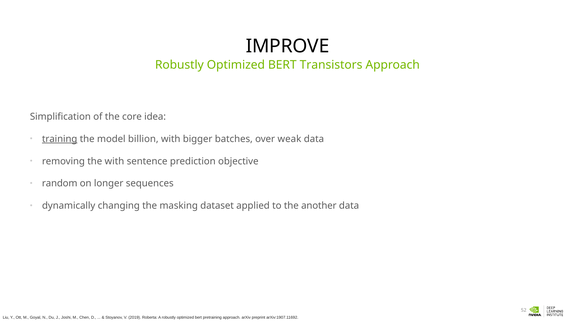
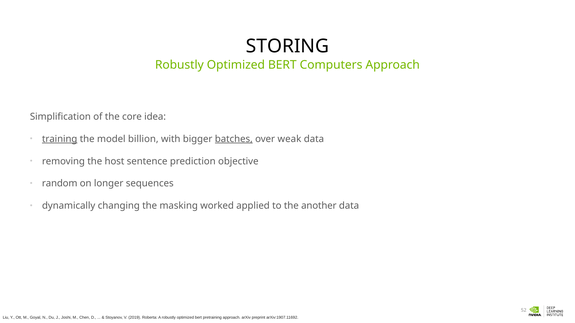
IMPROVE: IMPROVE -> STORING (287, 46)
Transistors: Transistors -> Computers (331, 65)
batches underline: none -> present (234, 139)
the with: with -> host (114, 161)
dataset: dataset -> worked (217, 206)
